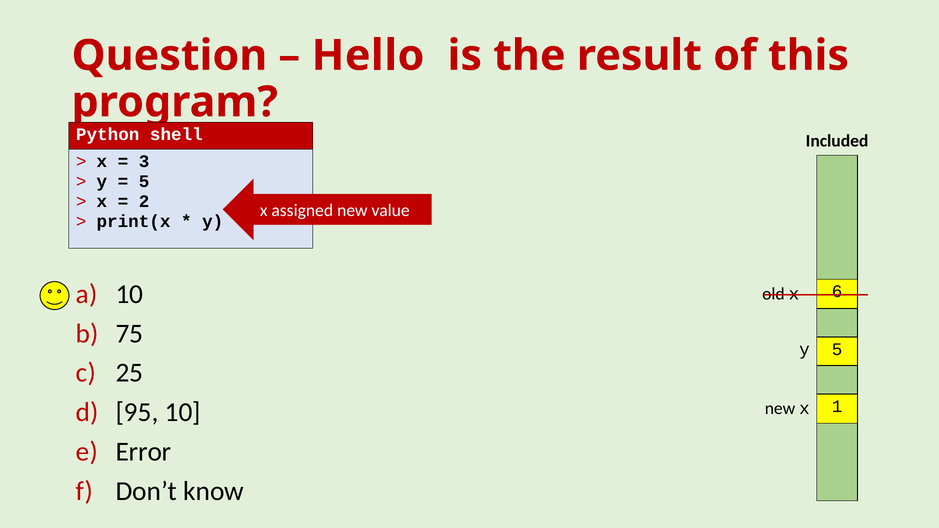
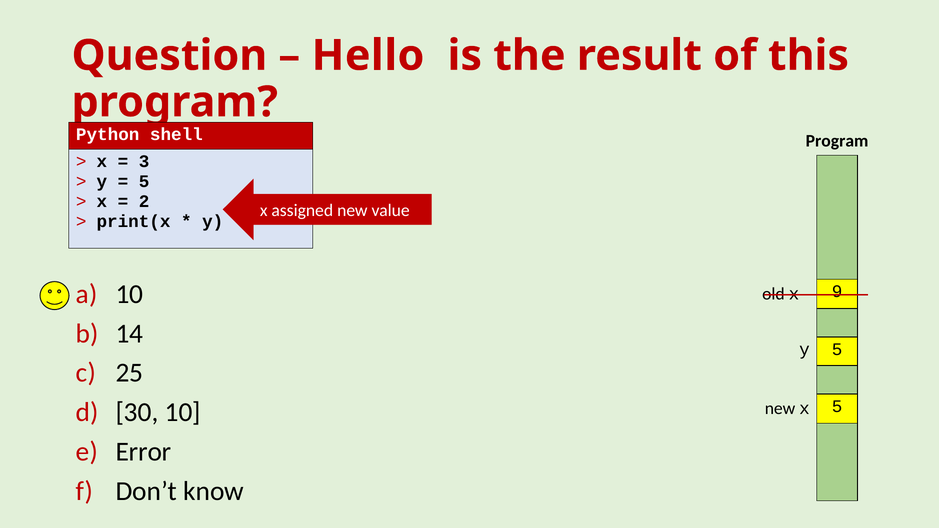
Included: Included -> Program (837, 141)
6: 6 -> 9 (837, 292)
75: 75 -> 14 (129, 334)
95: 95 -> 30 (137, 412)
x 1: 1 -> 5 (837, 407)
